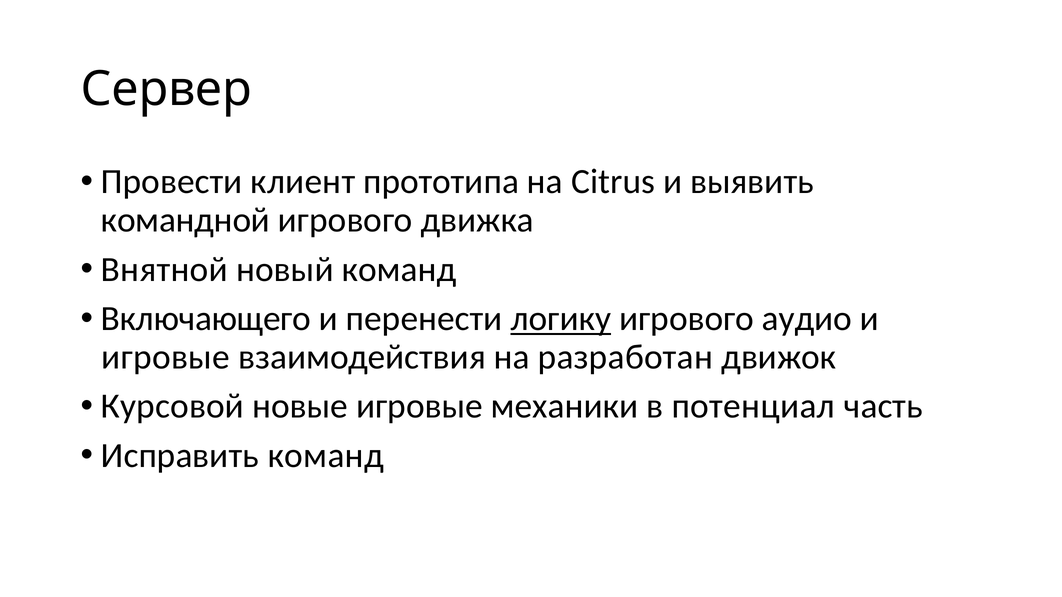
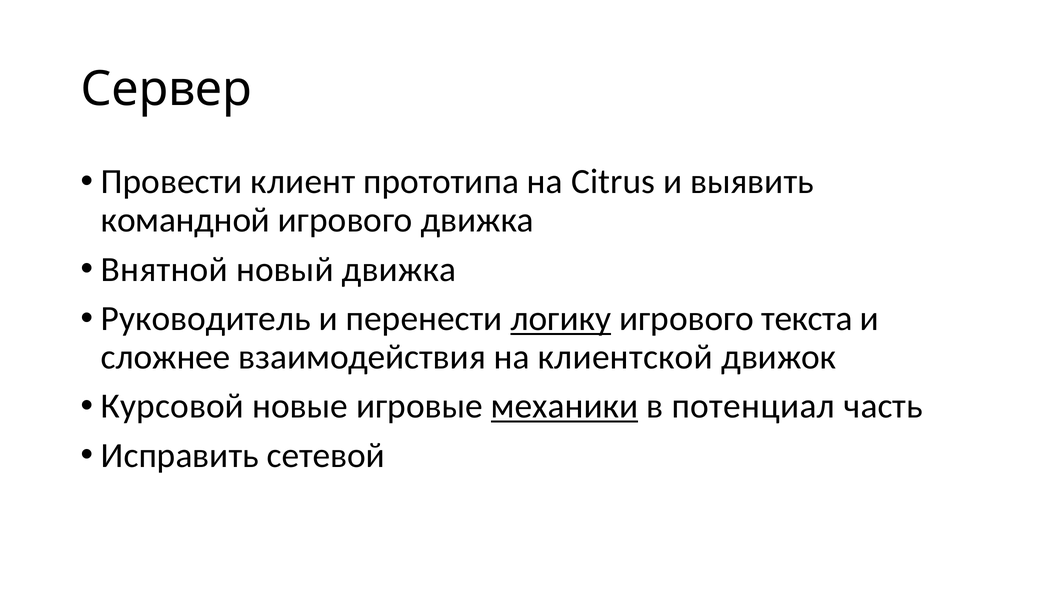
новый команд: команд -> движка (399, 270)
Включающего: Включающего -> Руководитель (206, 319)
аудио: аудио -> текста (807, 319)
игровые: игровые -> сложнее (166, 357)
разработан: разработан -> клиентской (625, 357)
механики underline: none -> present (565, 406)
Исправить команд: команд -> сетевой (326, 456)
